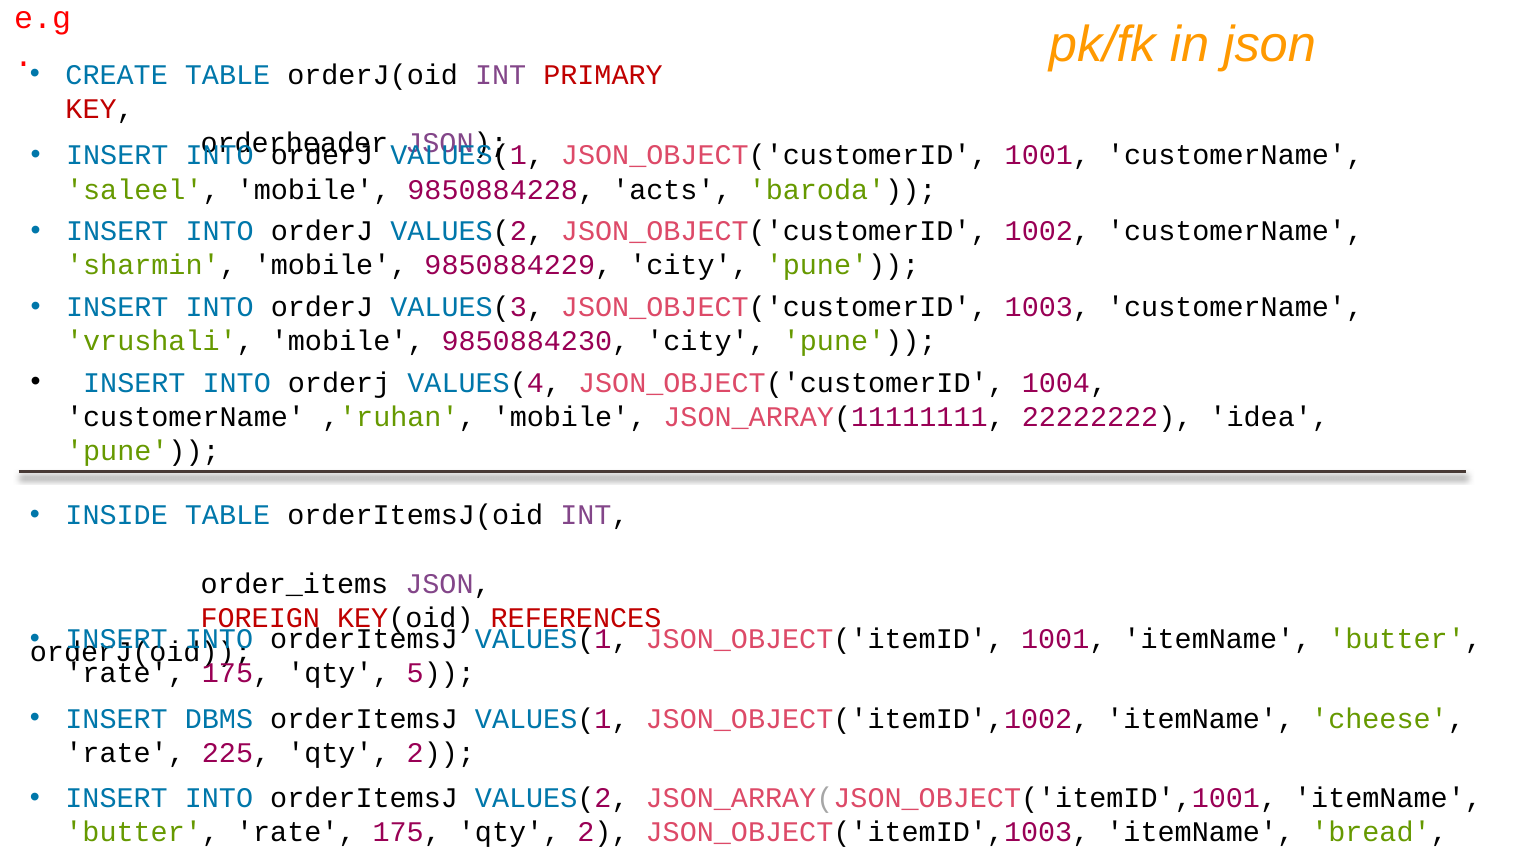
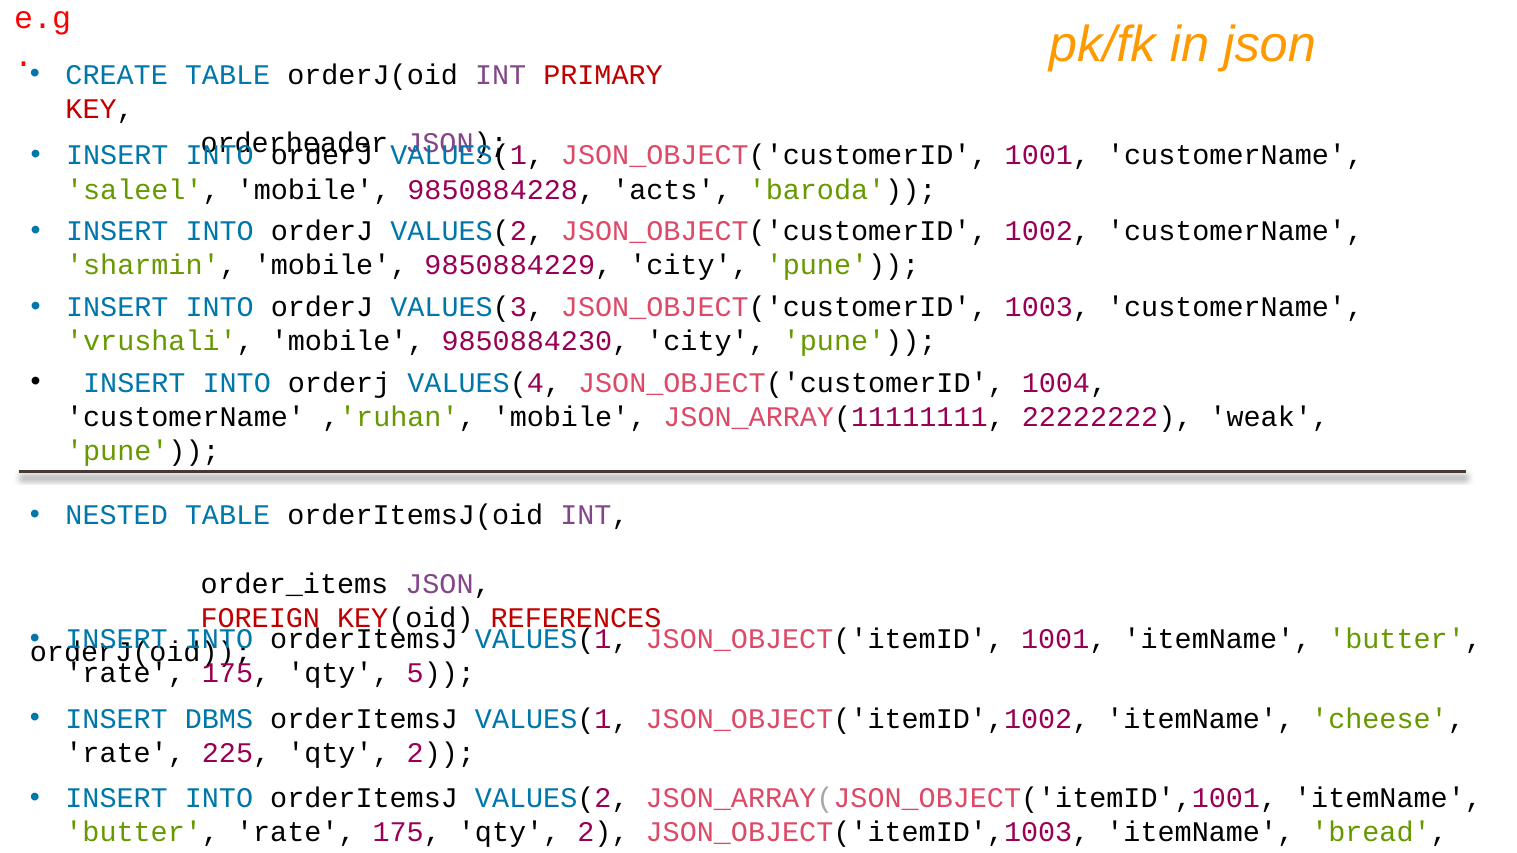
idea: idea -> weak (1269, 417)
INSIDE: INSIDE -> NESTED (117, 516)
